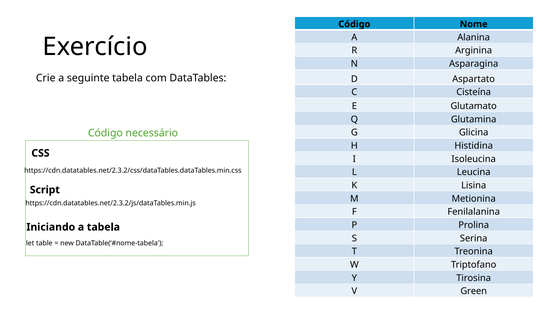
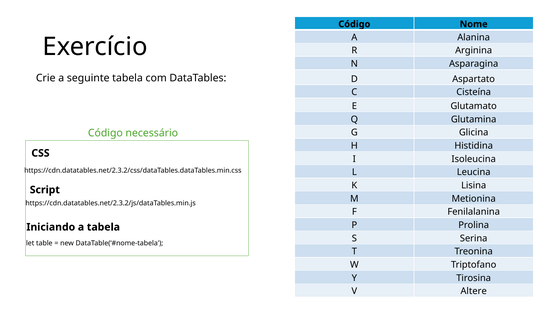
Green: Green -> Altere (474, 292)
